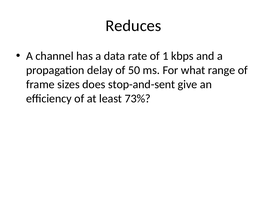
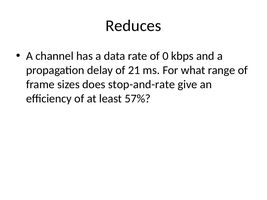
1: 1 -> 0 (165, 56)
50: 50 -> 21 (134, 70)
stop-and-sent: stop-and-sent -> stop-and-rate (142, 84)
73%: 73% -> 57% (138, 99)
